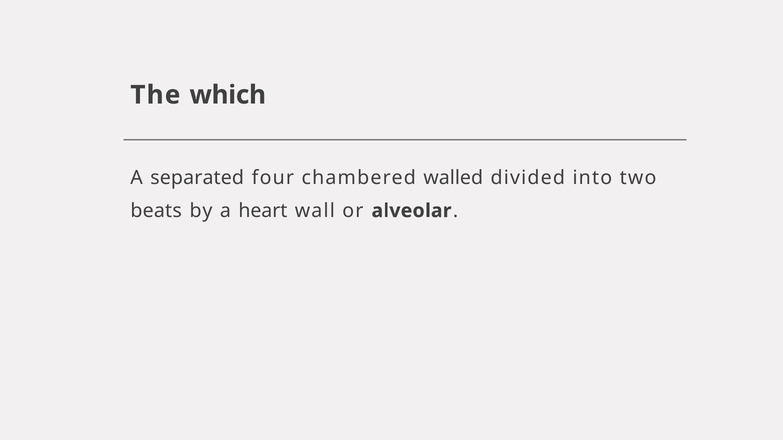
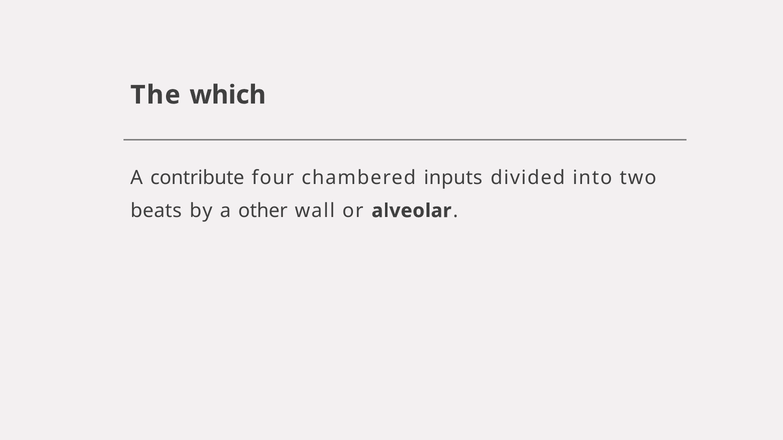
separated: separated -> contribute (197, 178)
walled: walled -> inputs (453, 178)
heart: heart -> other (263, 211)
